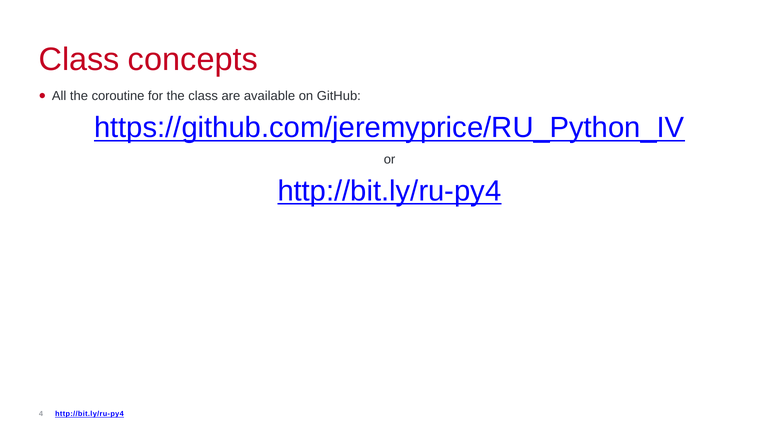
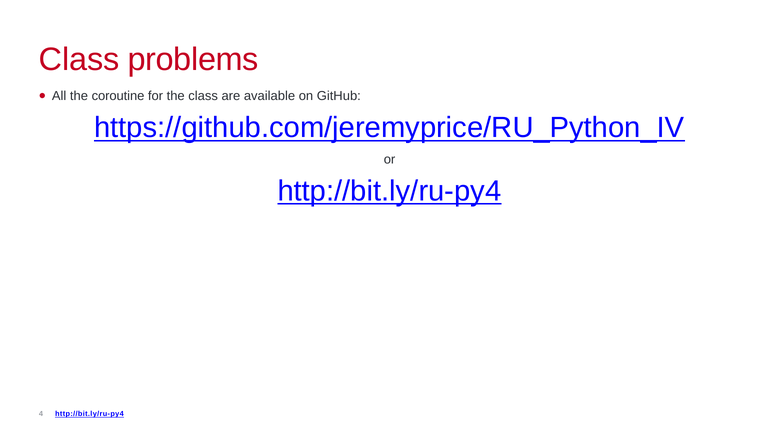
concepts: concepts -> problems (193, 60)
